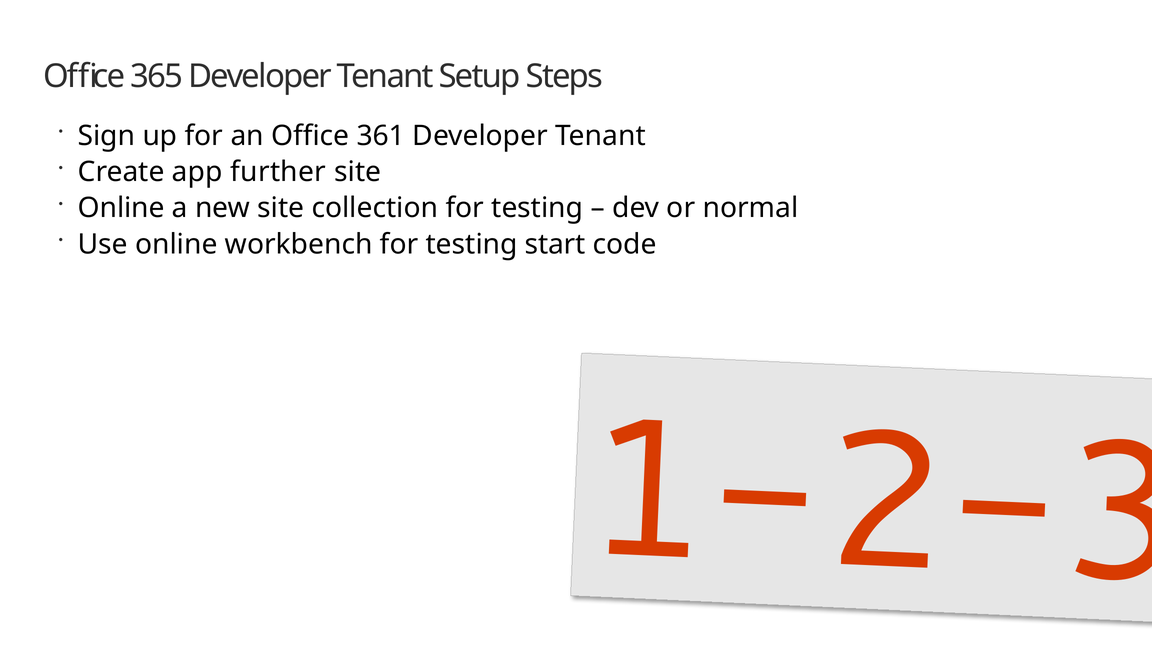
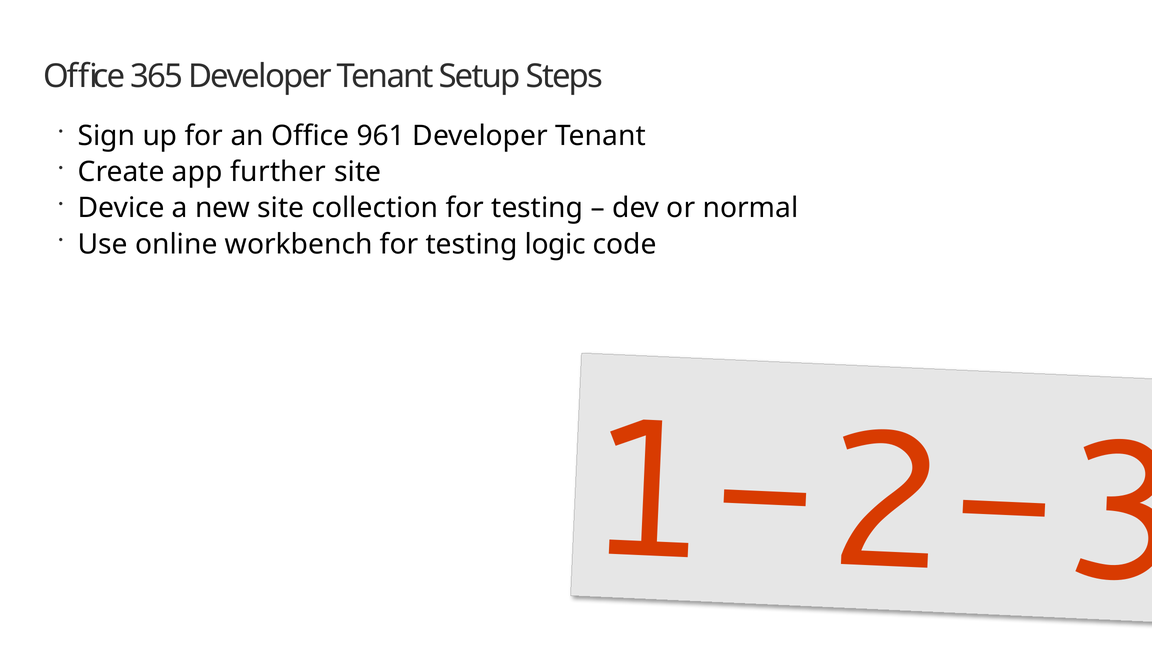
361: 361 -> 961 (381, 136)
Online: Online -> Device (121, 208)
start: start -> logic (555, 244)
